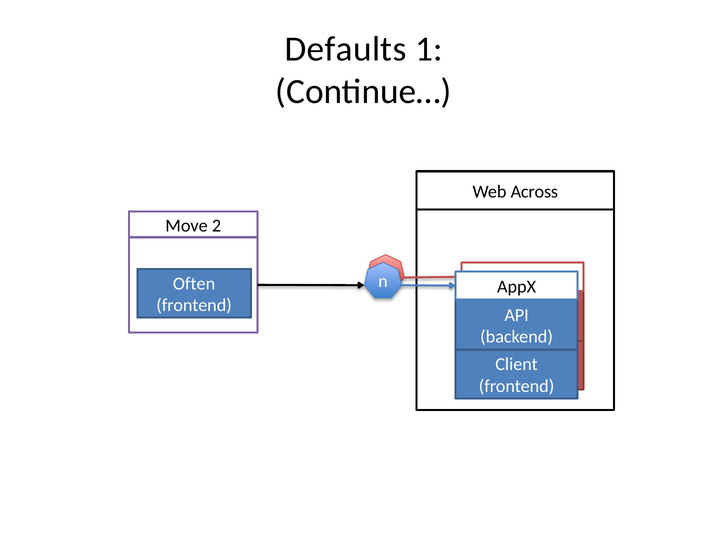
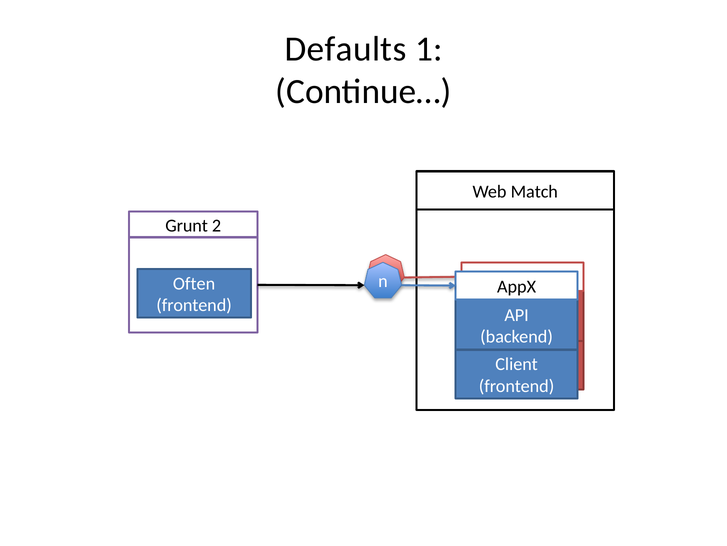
Across: Across -> Match (534, 191)
Move: Move -> Grunt (187, 225)
